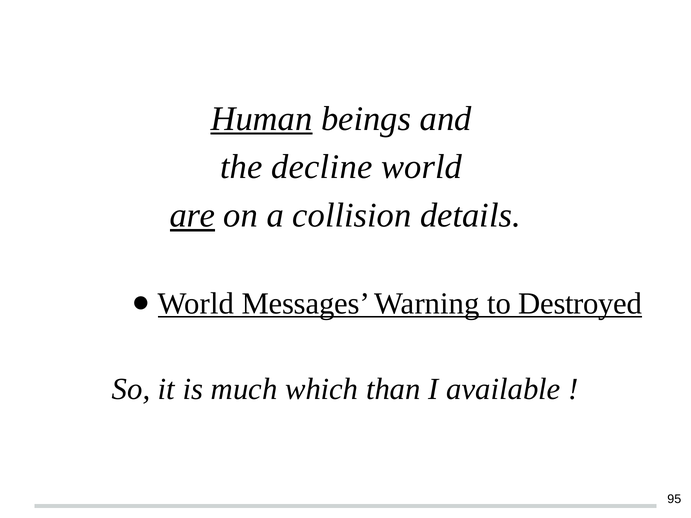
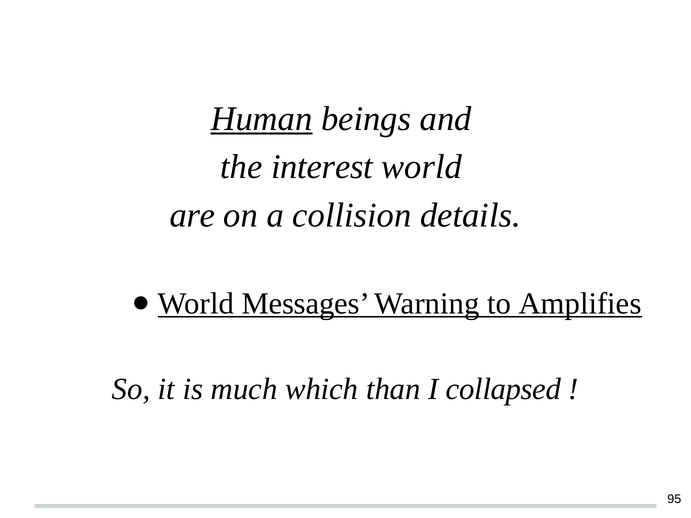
decline: decline -> interest (322, 167)
are underline: present -> none (193, 215)
Destroyed: Destroyed -> Amplifies (580, 304)
available: available -> collapsed (504, 390)
